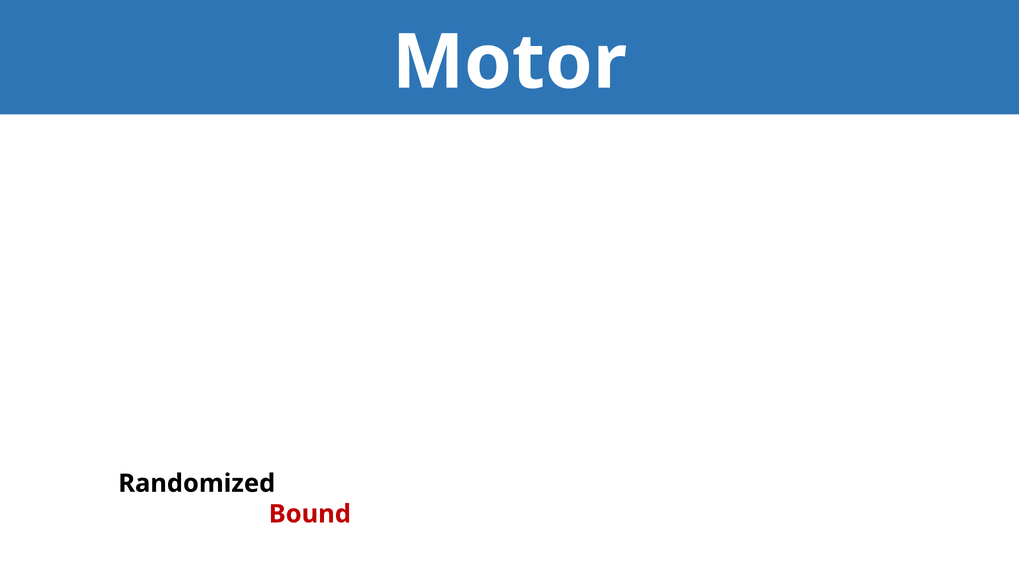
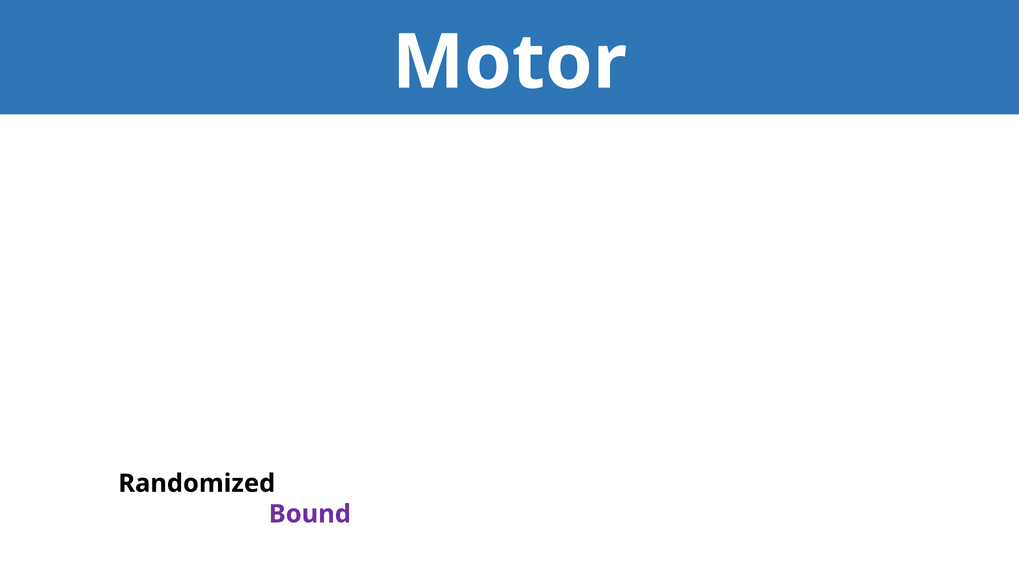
Bound colour: red -> purple (310, 514)
